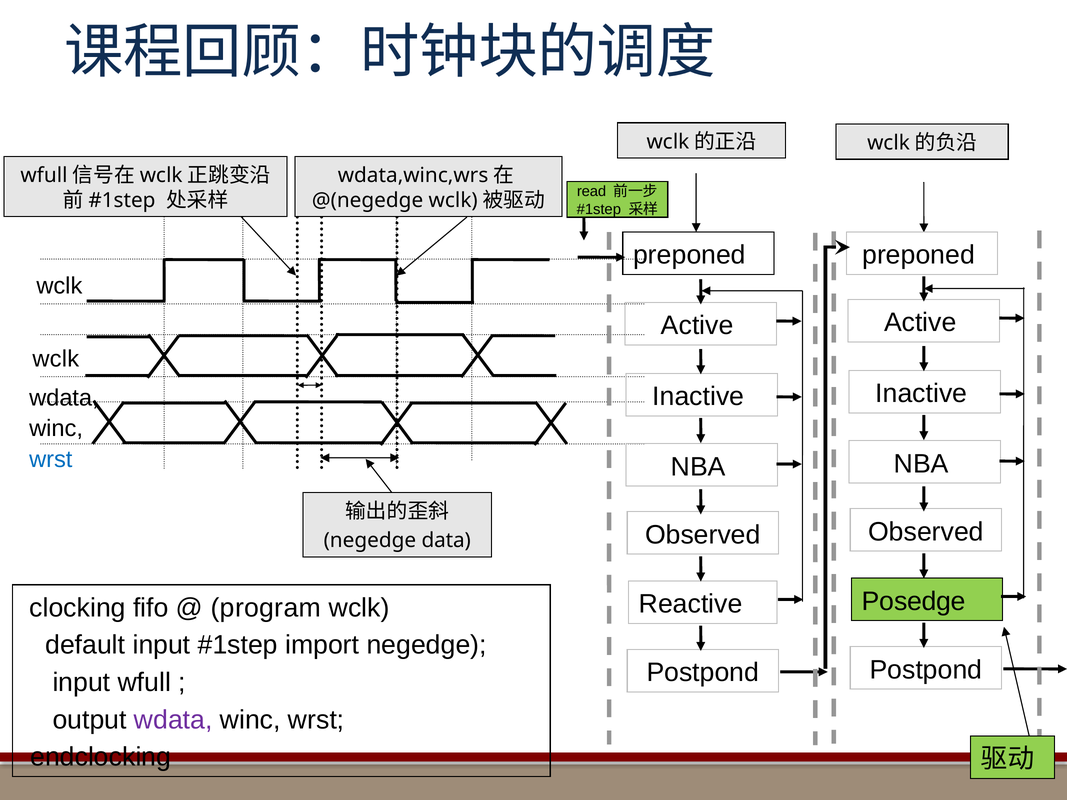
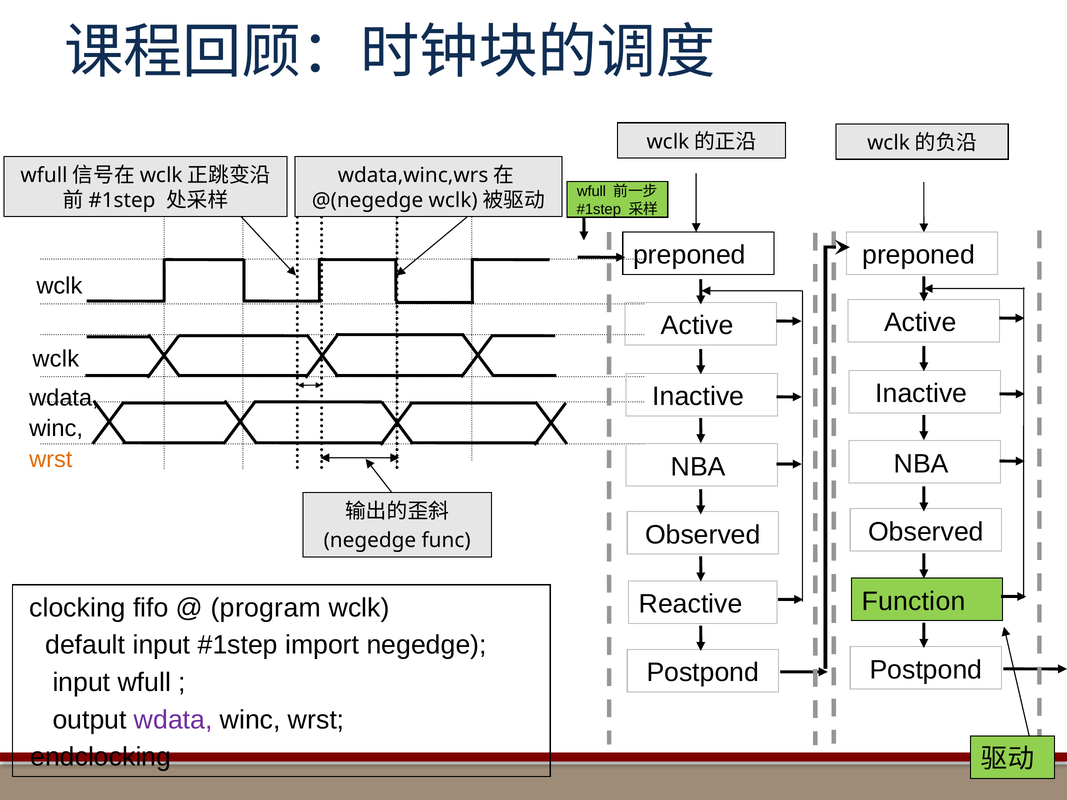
read: read -> wfull (592, 192)
wrst colour: blue -> orange (51, 459)
data: data -> func (446, 541)
Posedge: Posedge -> Function (914, 601)
